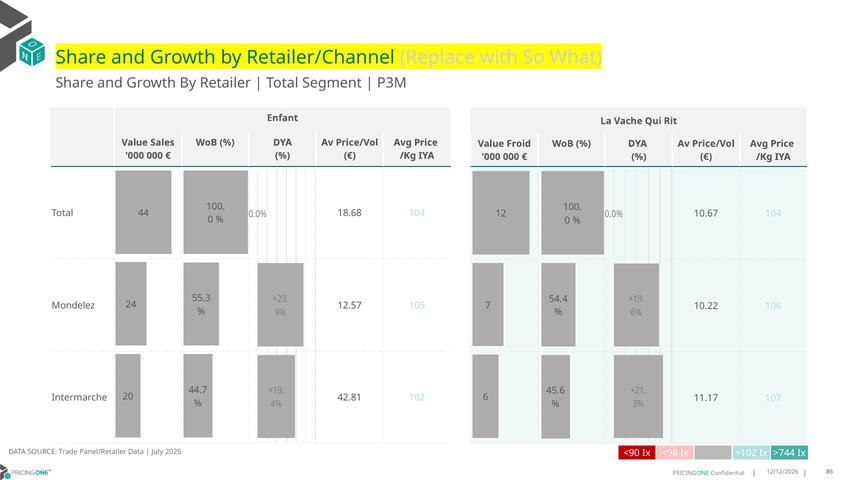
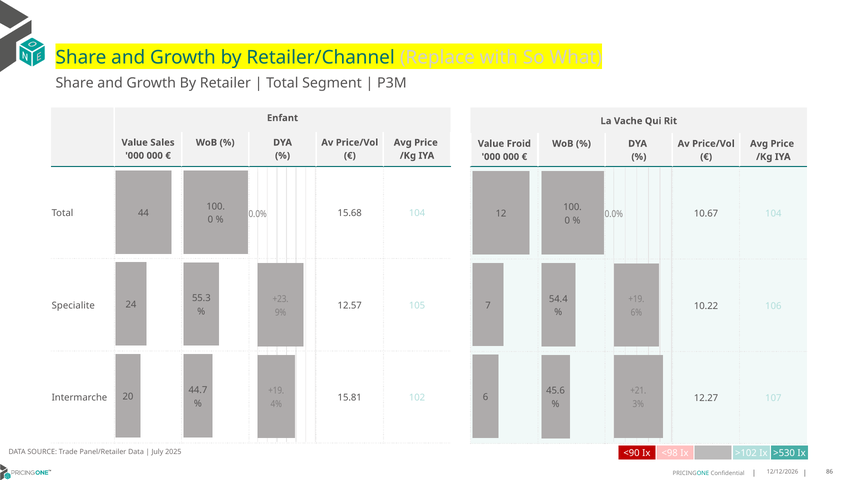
18.68: 18.68 -> 15.68 (350, 213)
Mondelez: Mondelez -> Specialite (73, 306)
42.81: 42.81 -> 15.81 (350, 398)
11.17: 11.17 -> 12.27 (706, 399)
>744: >744 -> >530 (784, 454)
